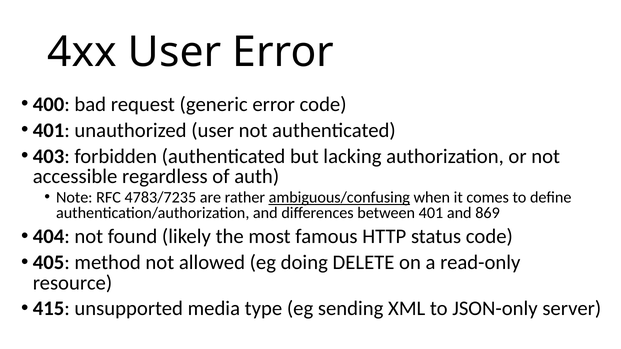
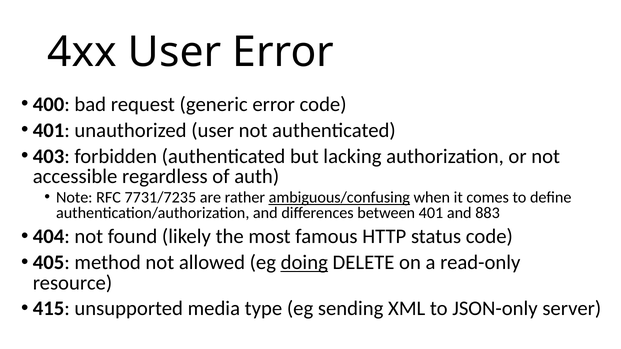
4783/7235: 4783/7235 -> 7731/7235 (160, 198)
869: 869 -> 883 (488, 213)
doing underline: none -> present (304, 263)
